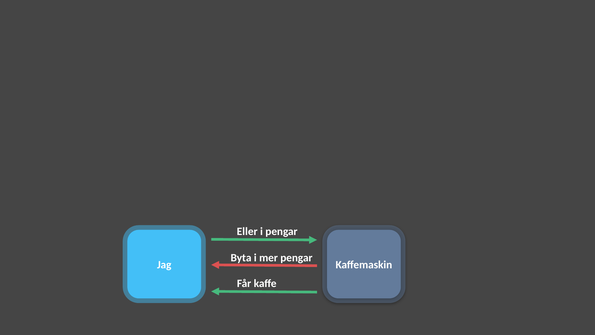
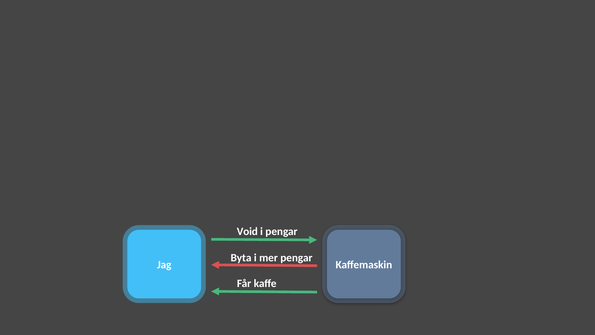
Eller: Eller -> Void (247, 231)
